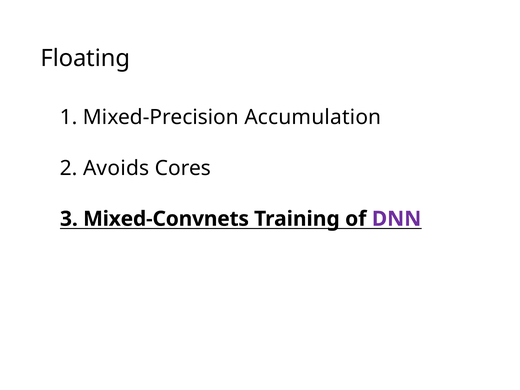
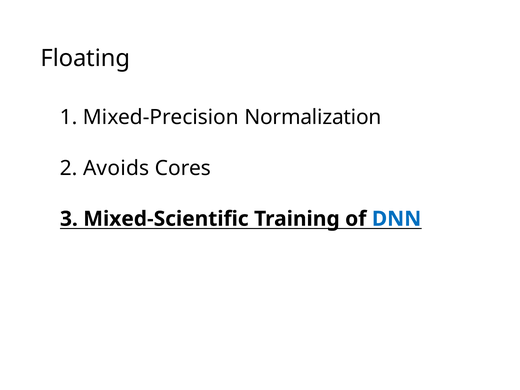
Accumulation: Accumulation -> Normalization (313, 117)
Mixed-Convnets: Mixed-Convnets -> Mixed-Scientific (166, 219)
DNN colour: purple -> blue (397, 219)
